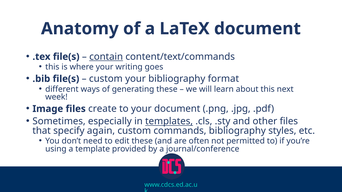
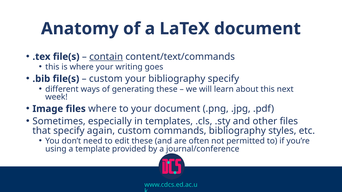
bibliography format: format -> specify (223, 79)
files create: create -> where (102, 109)
templates underline: present -> none (169, 122)
